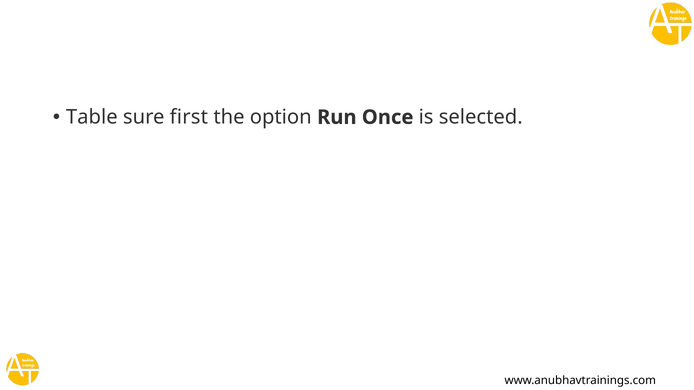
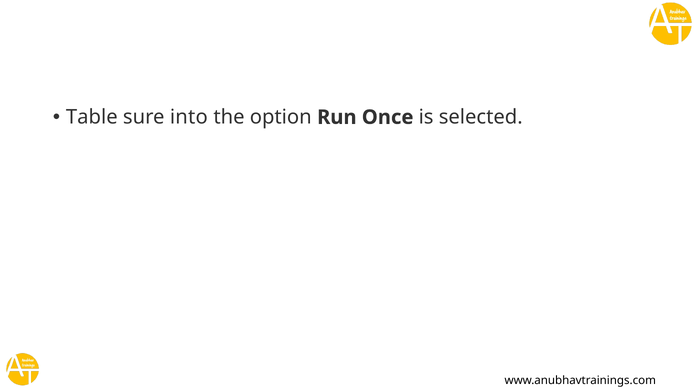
first: first -> into (189, 117)
